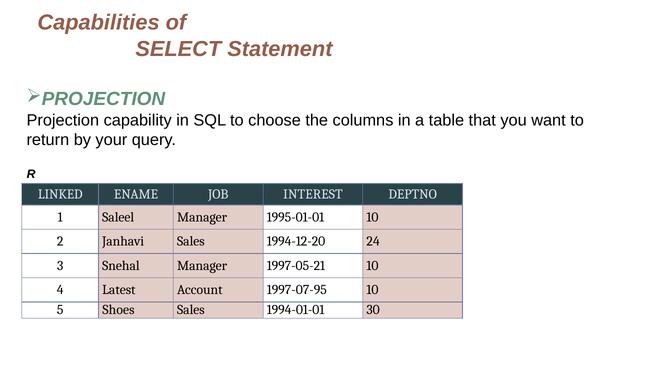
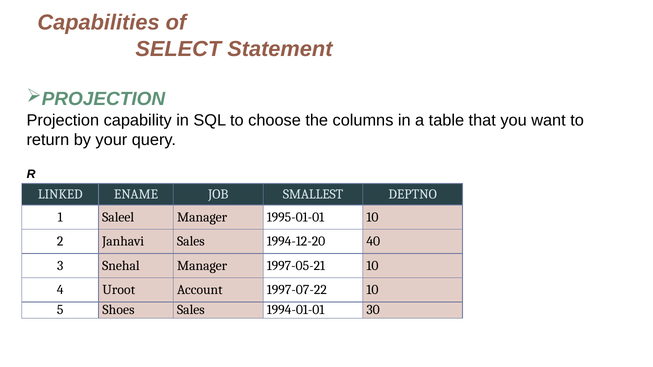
INTEREST: INTEREST -> SMALLEST (313, 194)
24: 24 -> 40 (373, 241)
Latest: Latest -> Uroot (119, 290)
1997-07-95: 1997-07-95 -> 1997-07-22 (297, 290)
